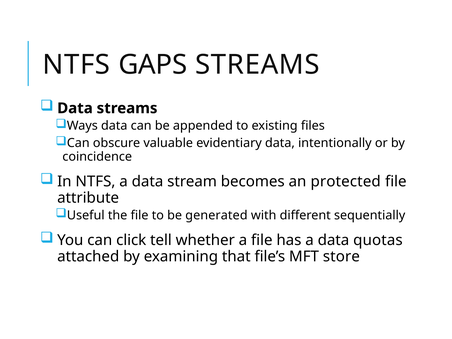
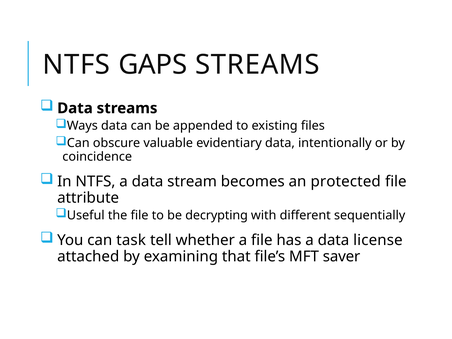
generated: generated -> decrypting (217, 215)
click: click -> task (131, 240)
quotas: quotas -> license (378, 240)
store: store -> saver (342, 257)
